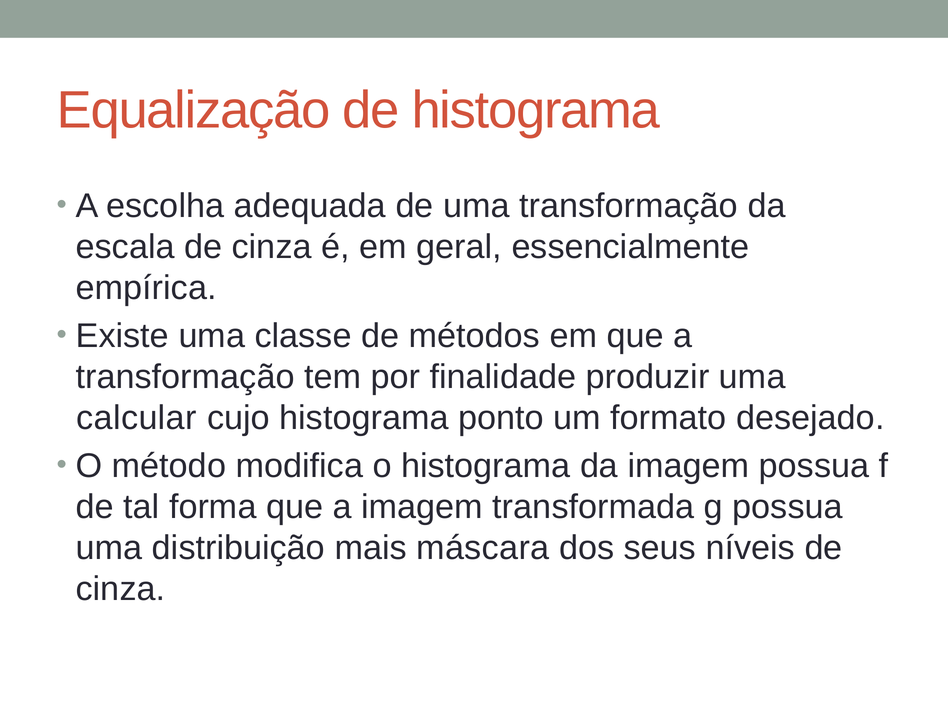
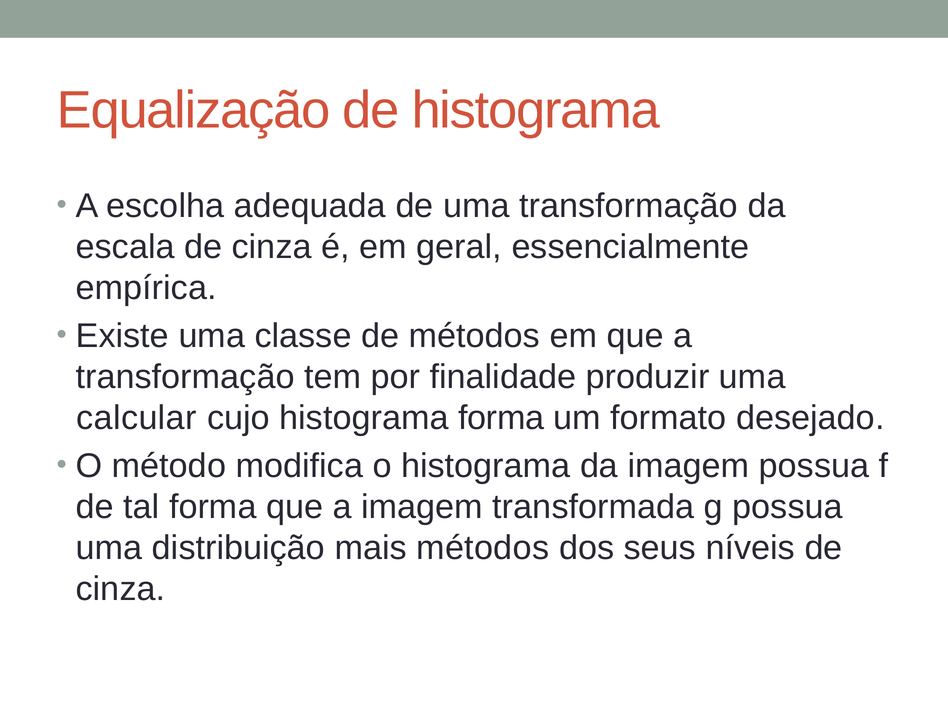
histograma ponto: ponto -> forma (501, 418)
mais máscara: máscara -> métodos (483, 548)
